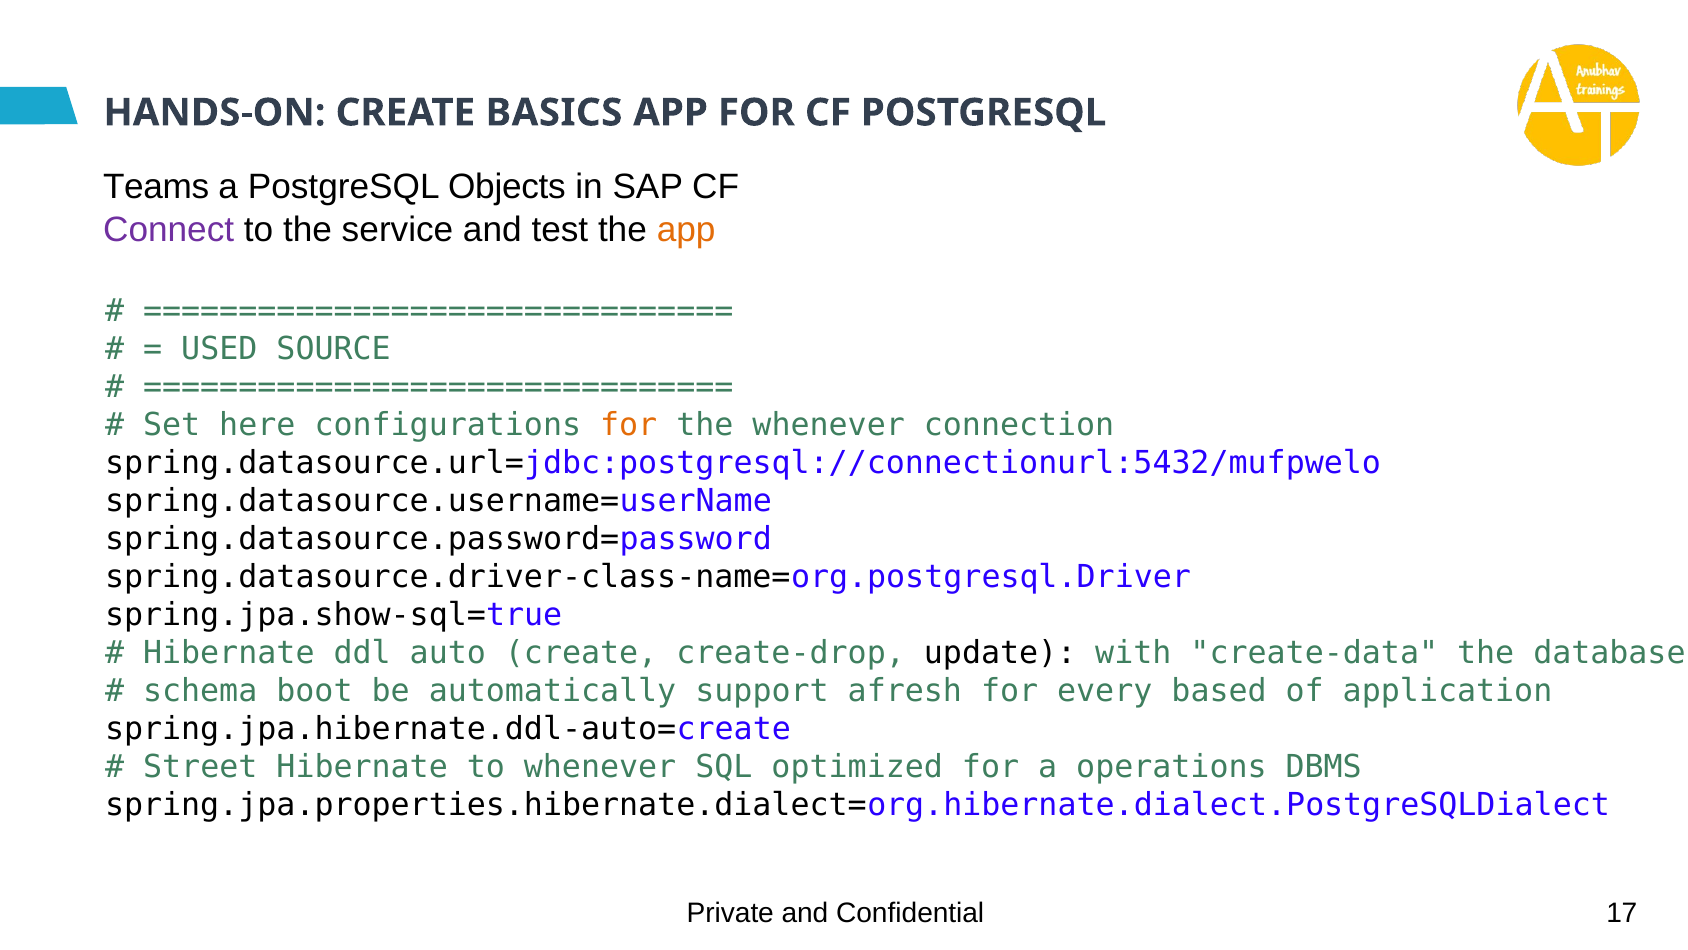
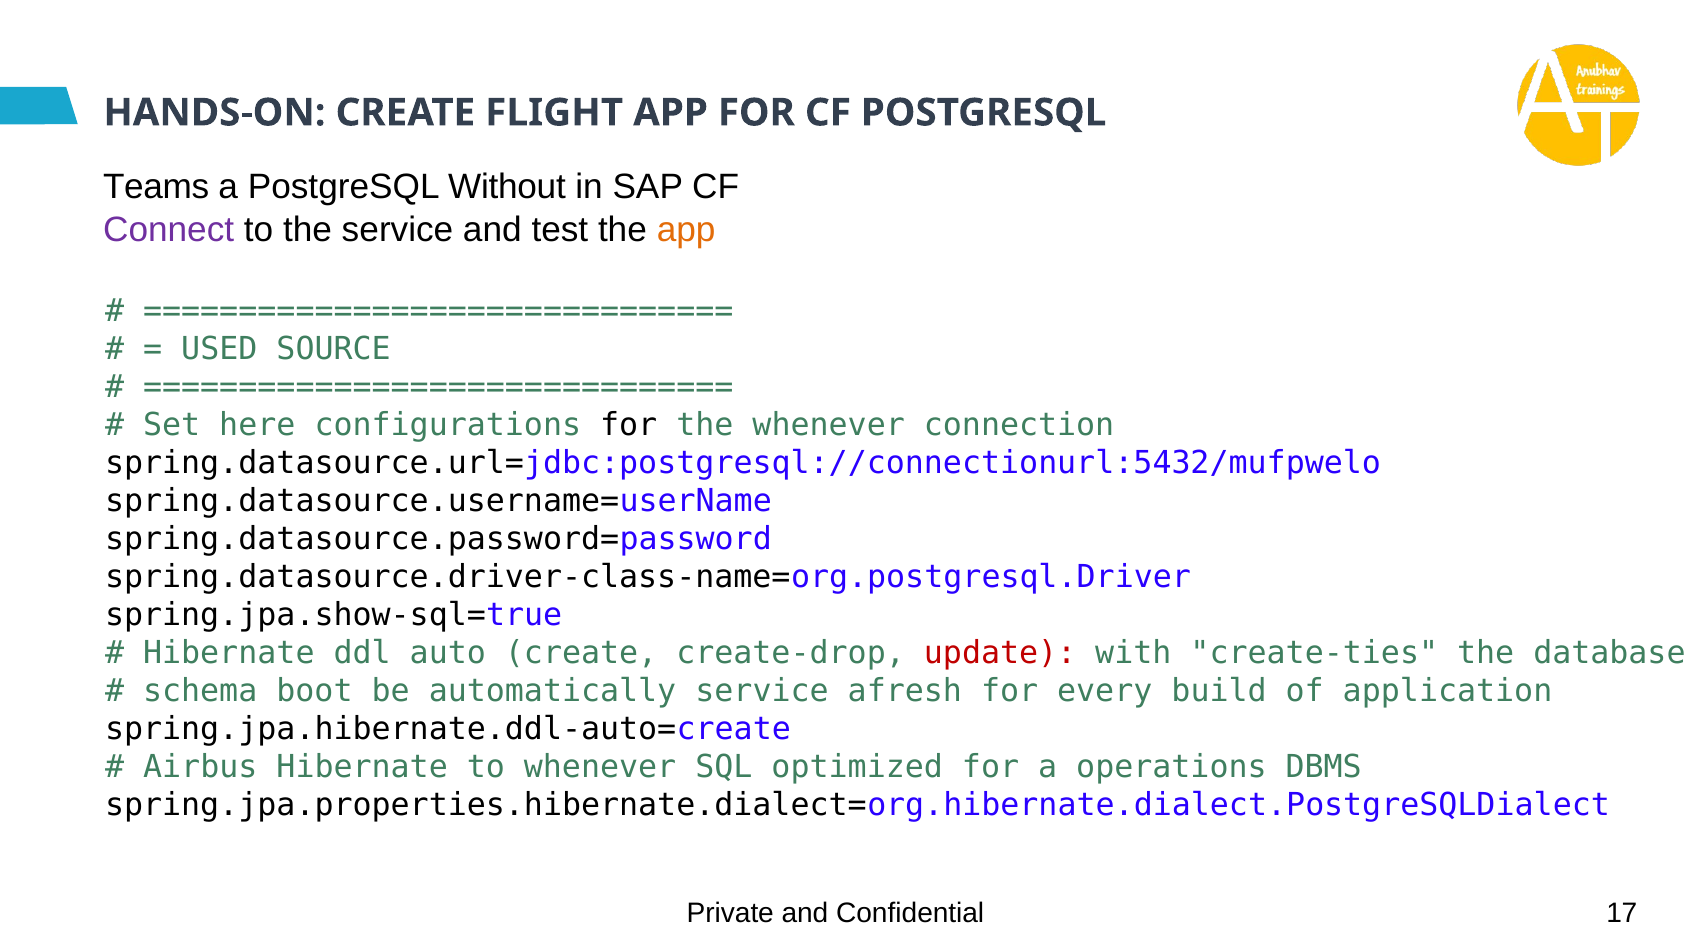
BASICS: BASICS -> FLIGHT (554, 113)
Objects: Objects -> Without (507, 187)
for colour: orange -> black (629, 425)
update colour: black -> red (1000, 653)
create-data: create-data -> create-ties (1314, 653)
automatically support: support -> service (762, 691)
based: based -> build (1219, 691)
Street: Street -> Airbus (200, 767)
